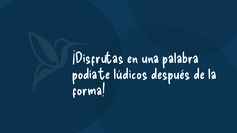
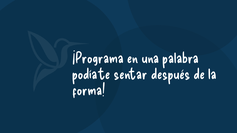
¡Disfrutas: ¡Disfrutas -> ¡Programa (98, 58)
lúdicos: lúdicos -> sentar (131, 74)
